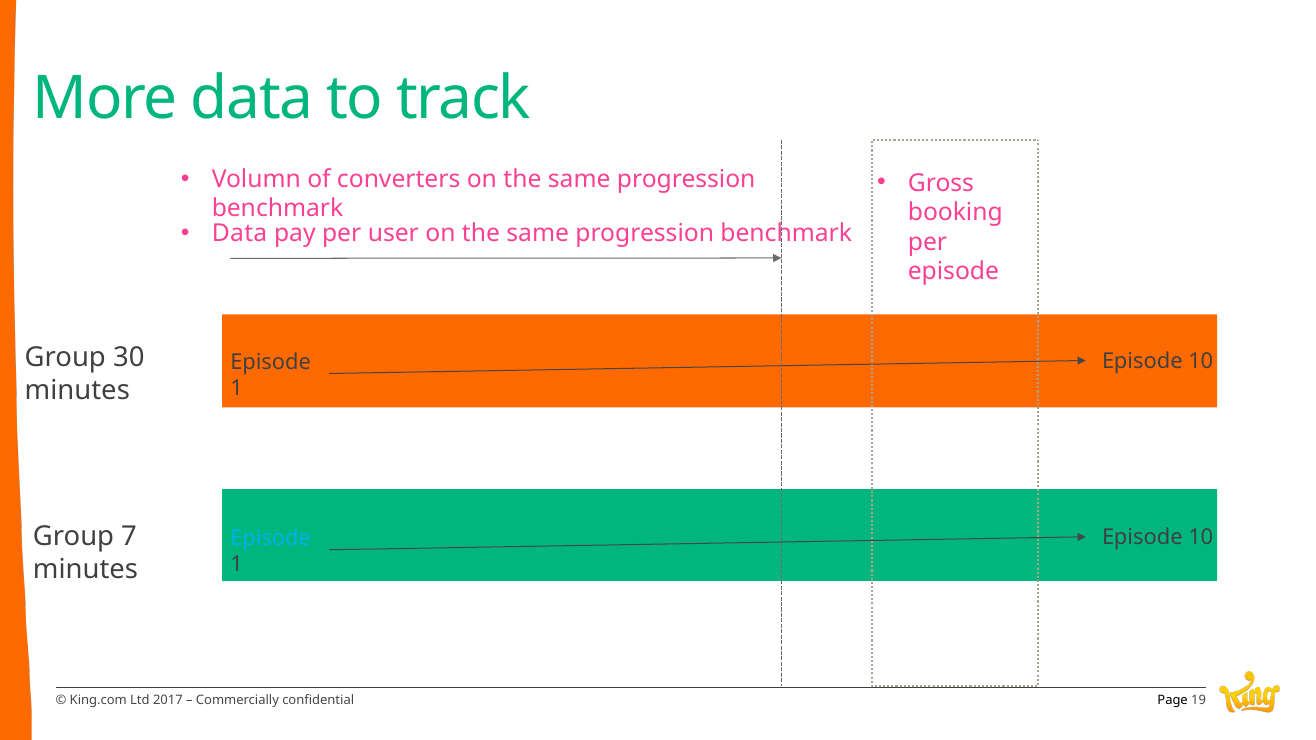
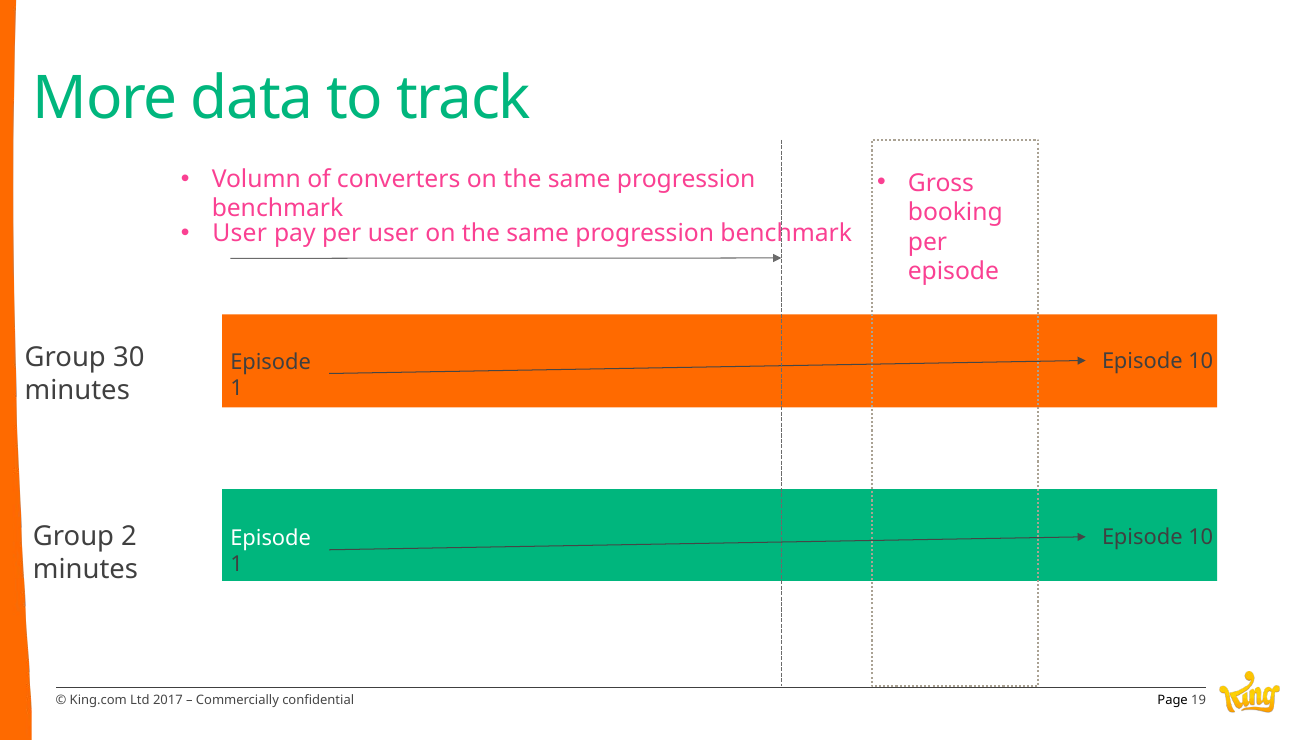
Data: Data -> User (240, 234)
7: 7 -> 2 (129, 537)
Episode colour: light blue -> white (271, 538)
